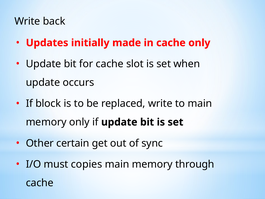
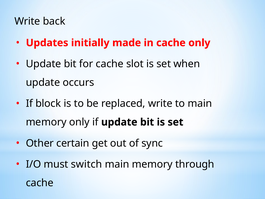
copies: copies -> switch (87, 164)
